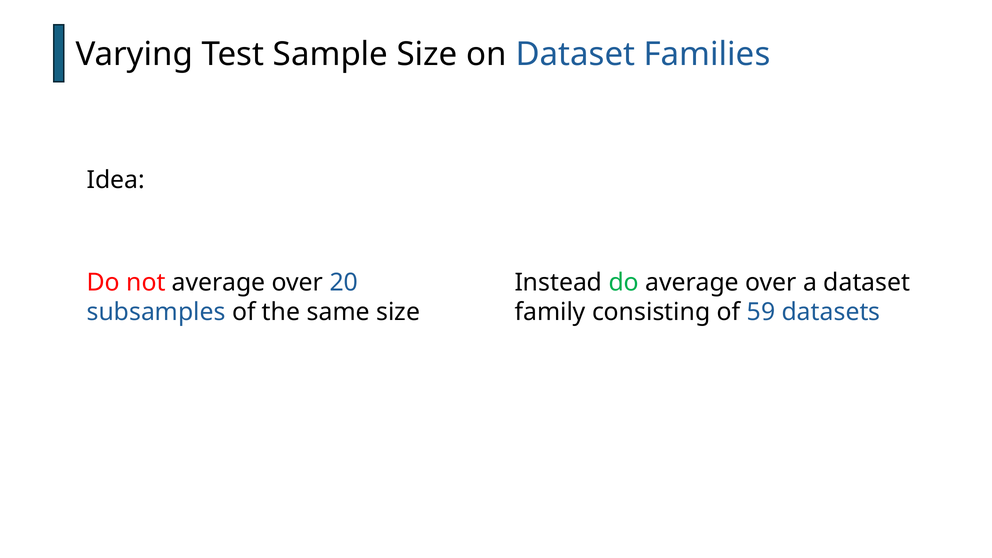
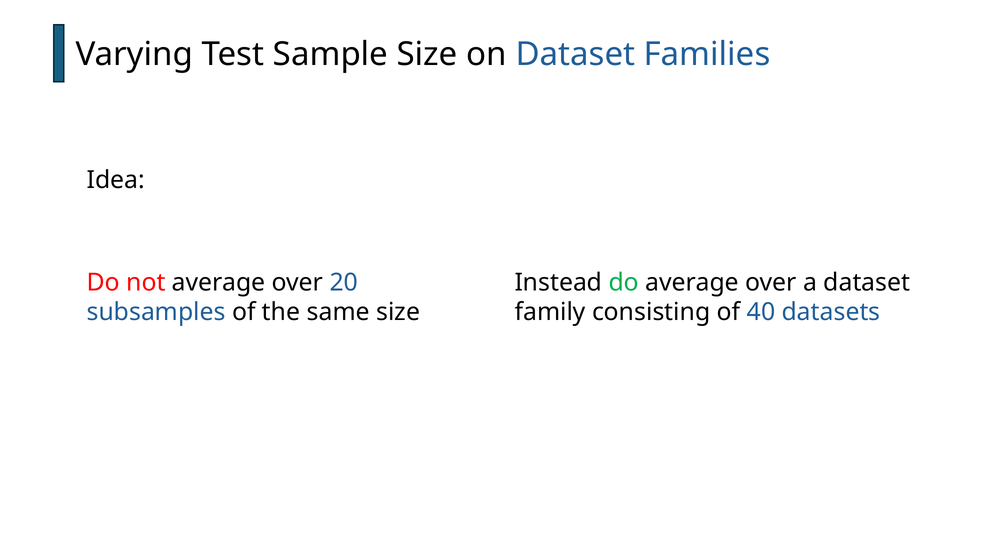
59: 59 -> 40 (761, 312)
